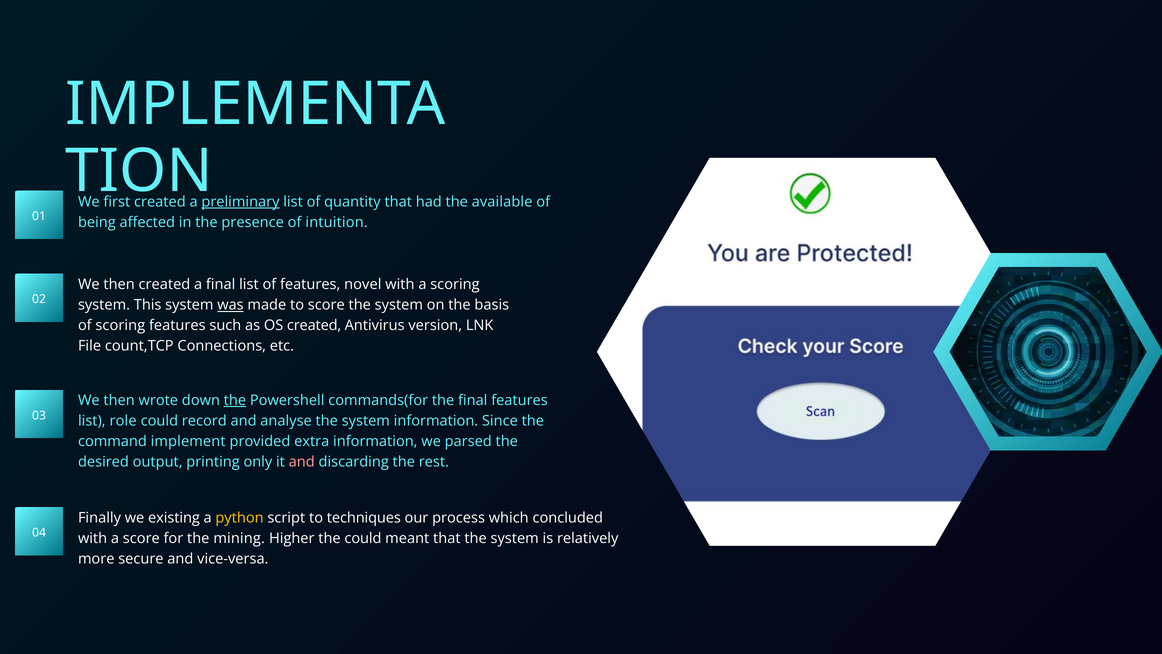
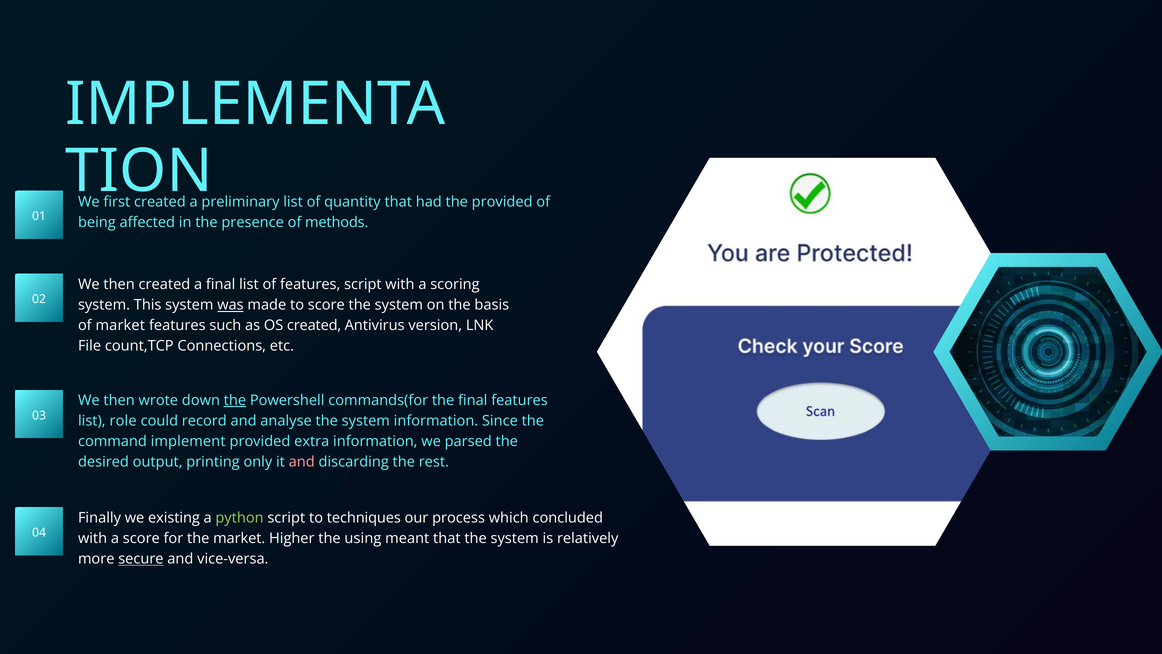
preliminary underline: present -> none (240, 202)
the available: available -> provided (502, 202)
intuition: intuition -> methods (337, 222)
features novel: novel -> script (363, 285)
of scoring: scoring -> market (120, 325)
python colour: yellow -> light green (240, 518)
the mining: mining -> market (239, 538)
the could: could -> using (363, 538)
secure underline: none -> present (141, 559)
